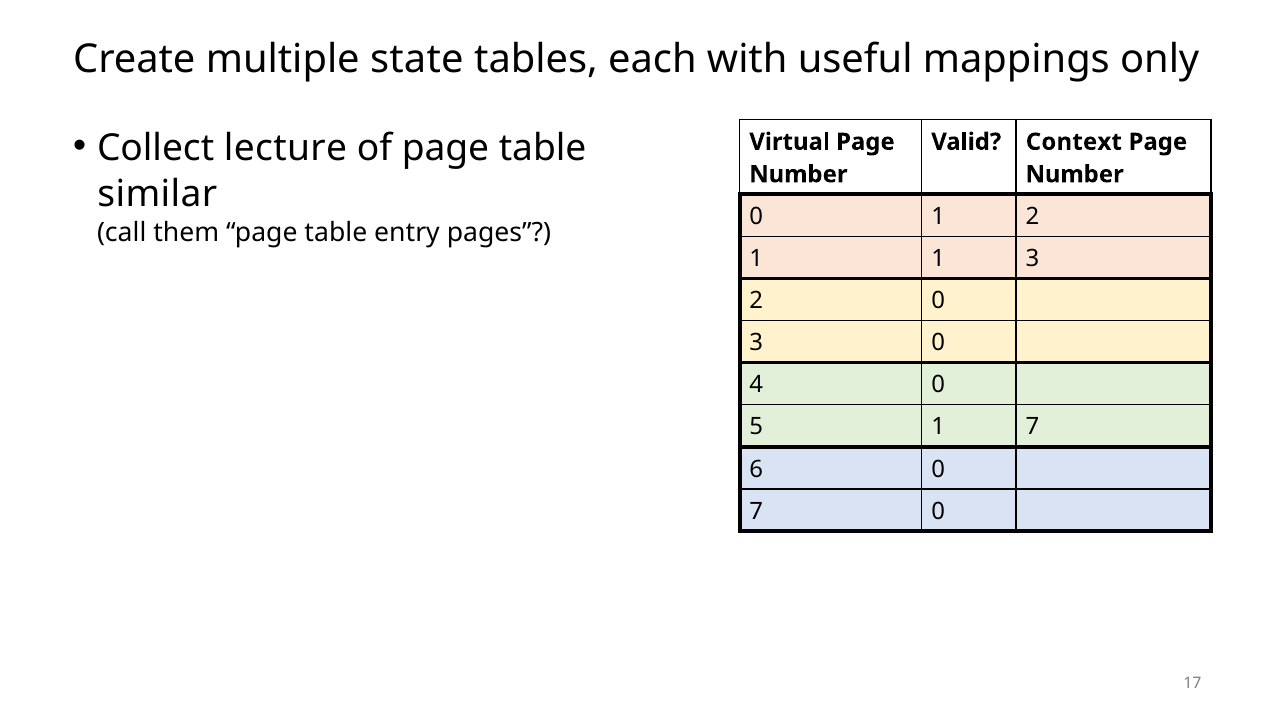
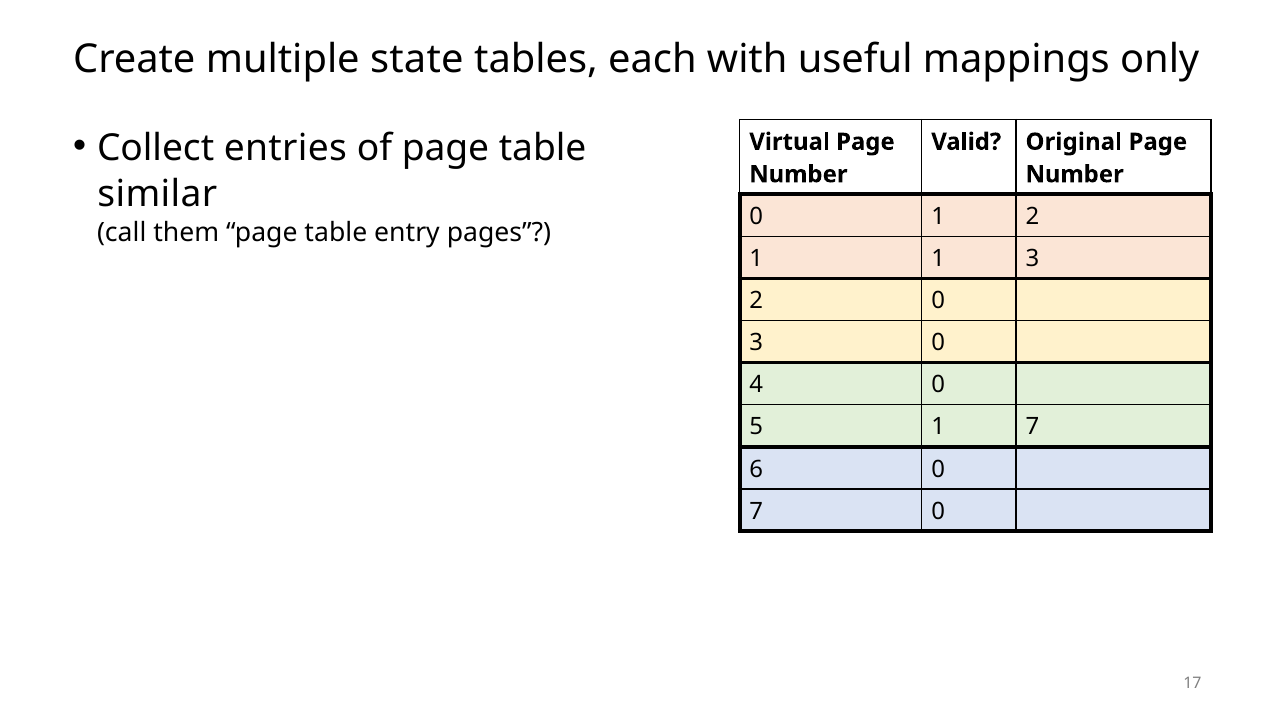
lecture: lecture -> entries (285, 148)
Context: Context -> Original (1074, 142)
